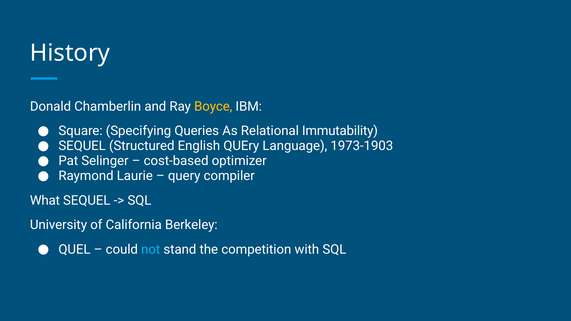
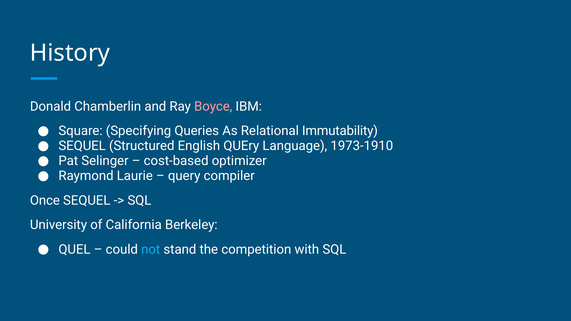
Boyce colour: yellow -> pink (213, 106)
1973-1903: 1973-1903 -> 1973-1910 (362, 146)
What: What -> Once (45, 200)
